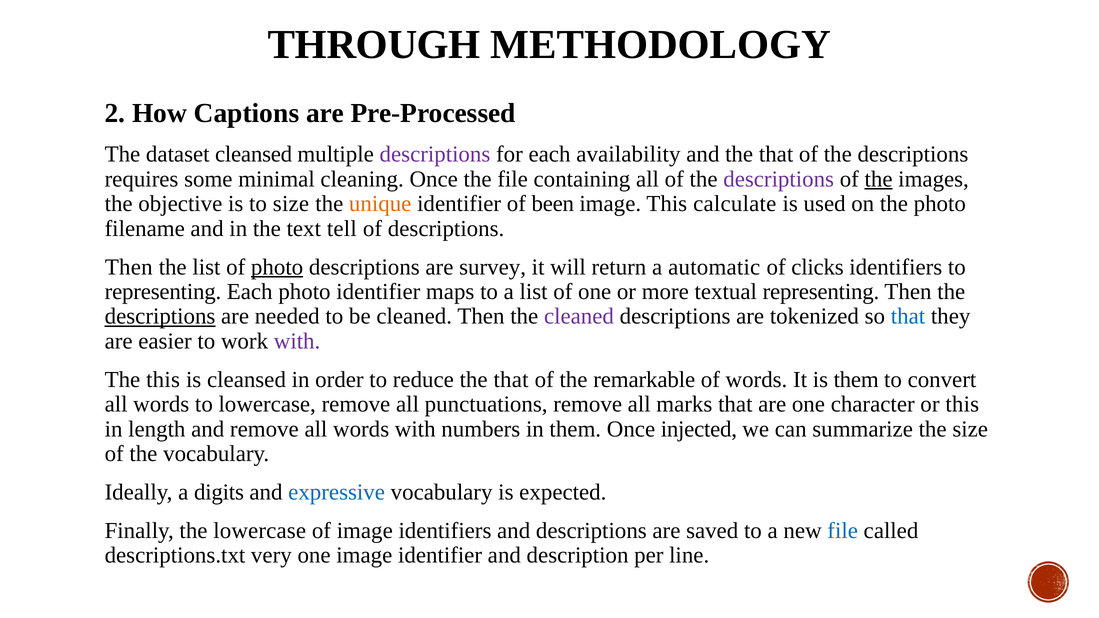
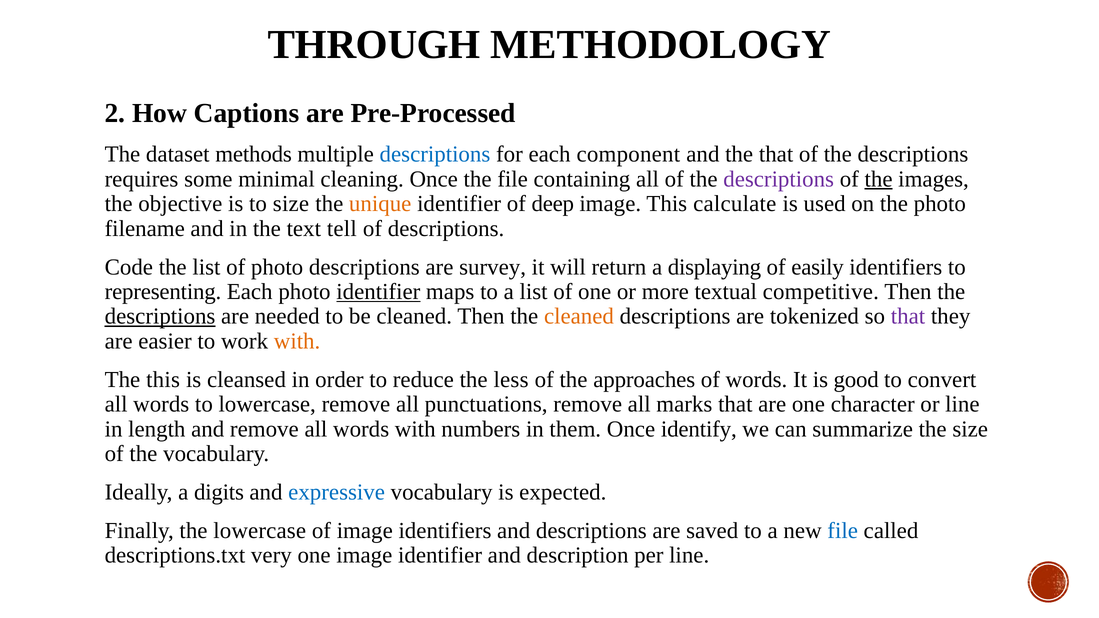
dataset cleansed: cleansed -> methods (254, 154)
descriptions colour: purple -> blue (435, 154)
availability: availability -> component (628, 154)
been: been -> deep (553, 204)
Then: Then -> Code (129, 267)
photo underline: present -> none (277, 267)
automatic: automatic -> displaying (714, 267)
clicks: clicks -> easily (818, 267)
identifier underline: none -> present (378, 292)
textual representing: representing -> competitive (821, 292)
cleaned colour: purple -> orange (579, 316)
that colour: blue -> purple (908, 316)
with colour: purple -> orange (297, 341)
reduce the that: that -> less (511, 380)
remarkable: remarkable -> approaches (644, 380)
is them: them -> good (856, 380)
or this: this -> line (962, 404)
injected: injected -> identify (699, 429)
